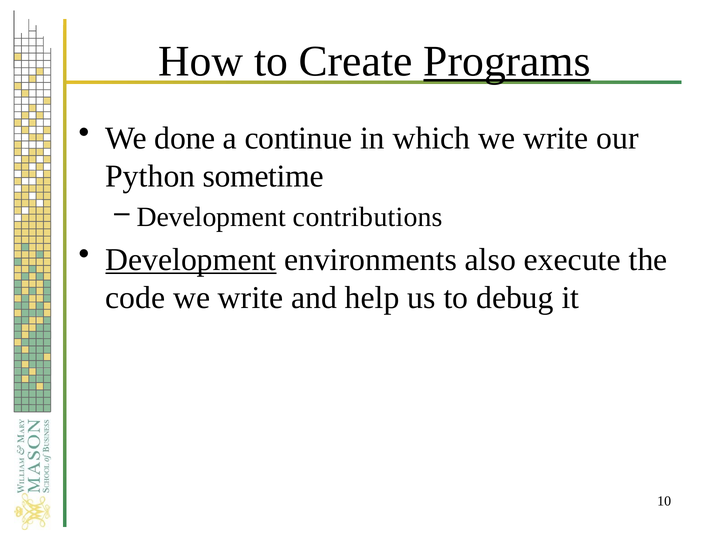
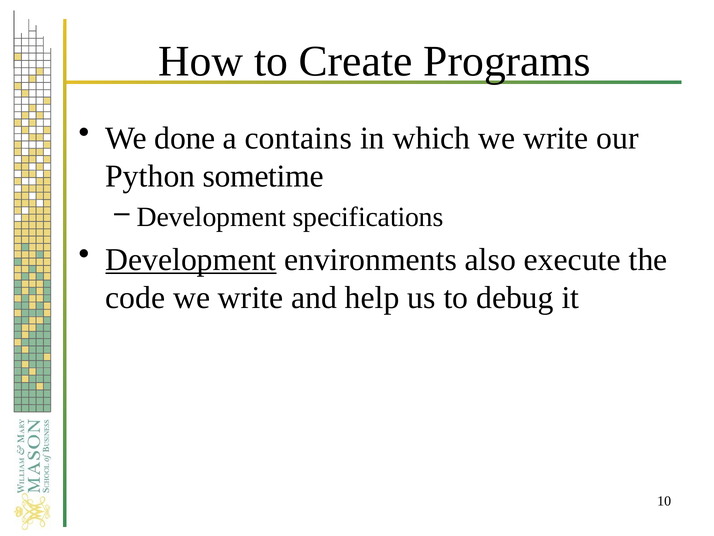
Programs underline: present -> none (507, 61)
continue: continue -> contains (298, 138)
contributions: contributions -> specifications (368, 217)
